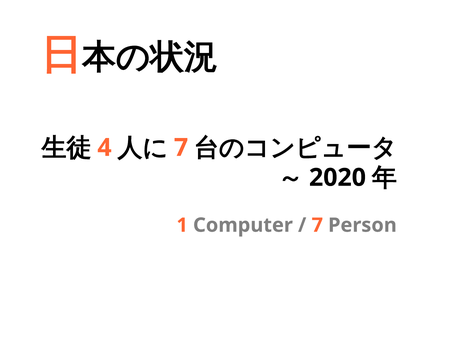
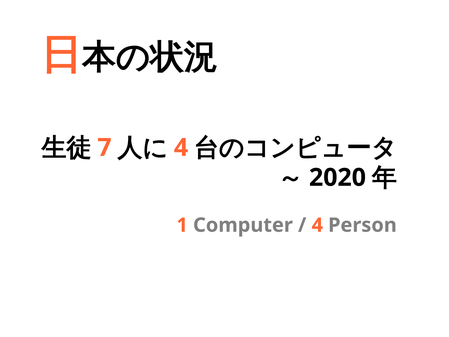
4: 4 -> 7 (104, 148)
7: 7 -> 4 (181, 148)
7: 7 -> 4 (317, 225)
